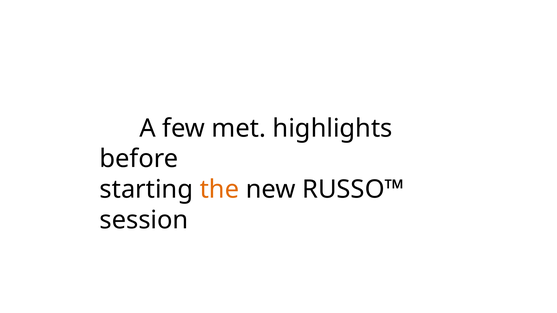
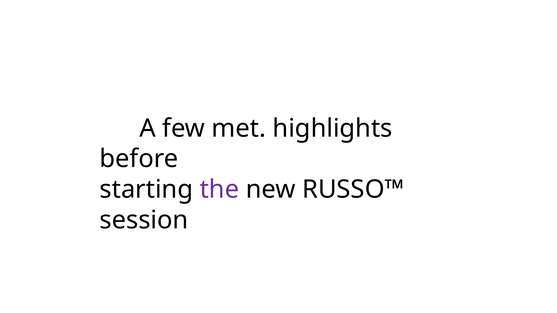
the colour: orange -> purple (219, 190)
